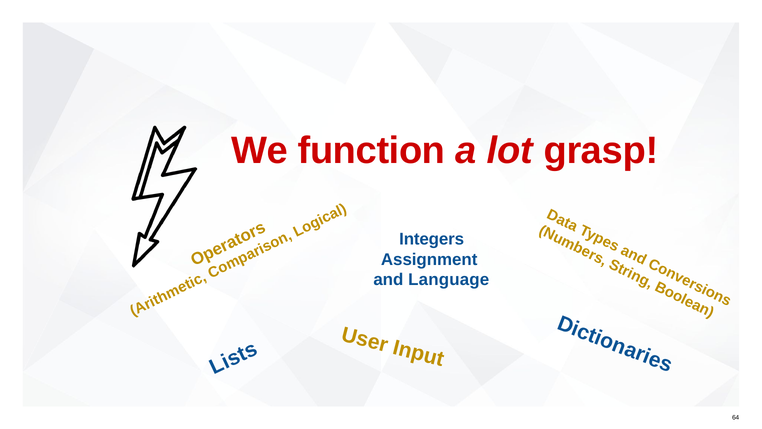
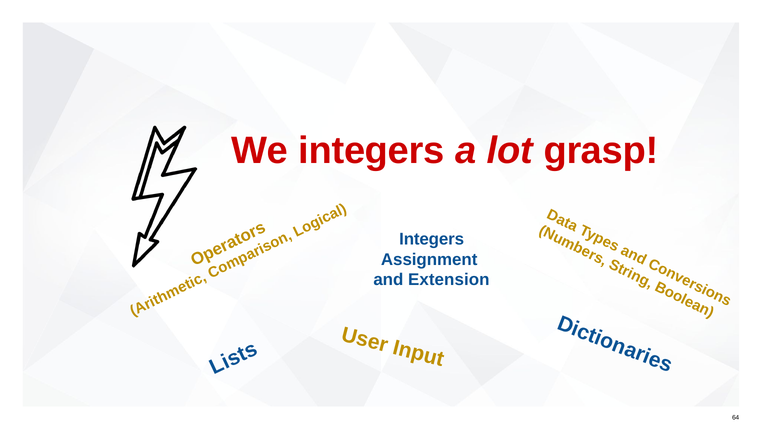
We function: function -> integers (371, 150)
Language: Language -> Extension (449, 280)
